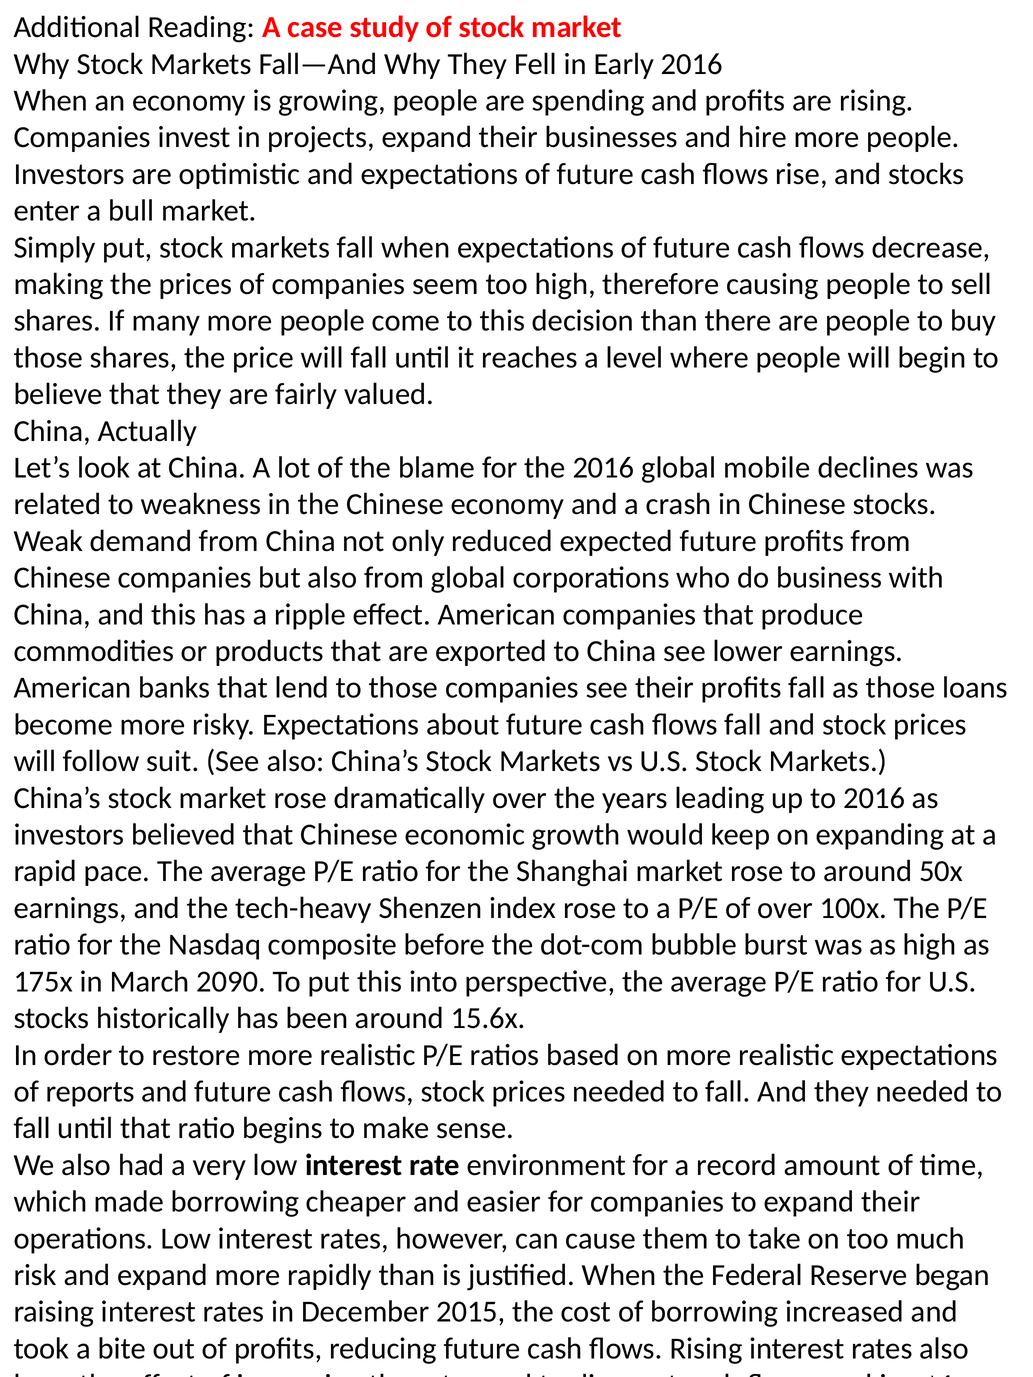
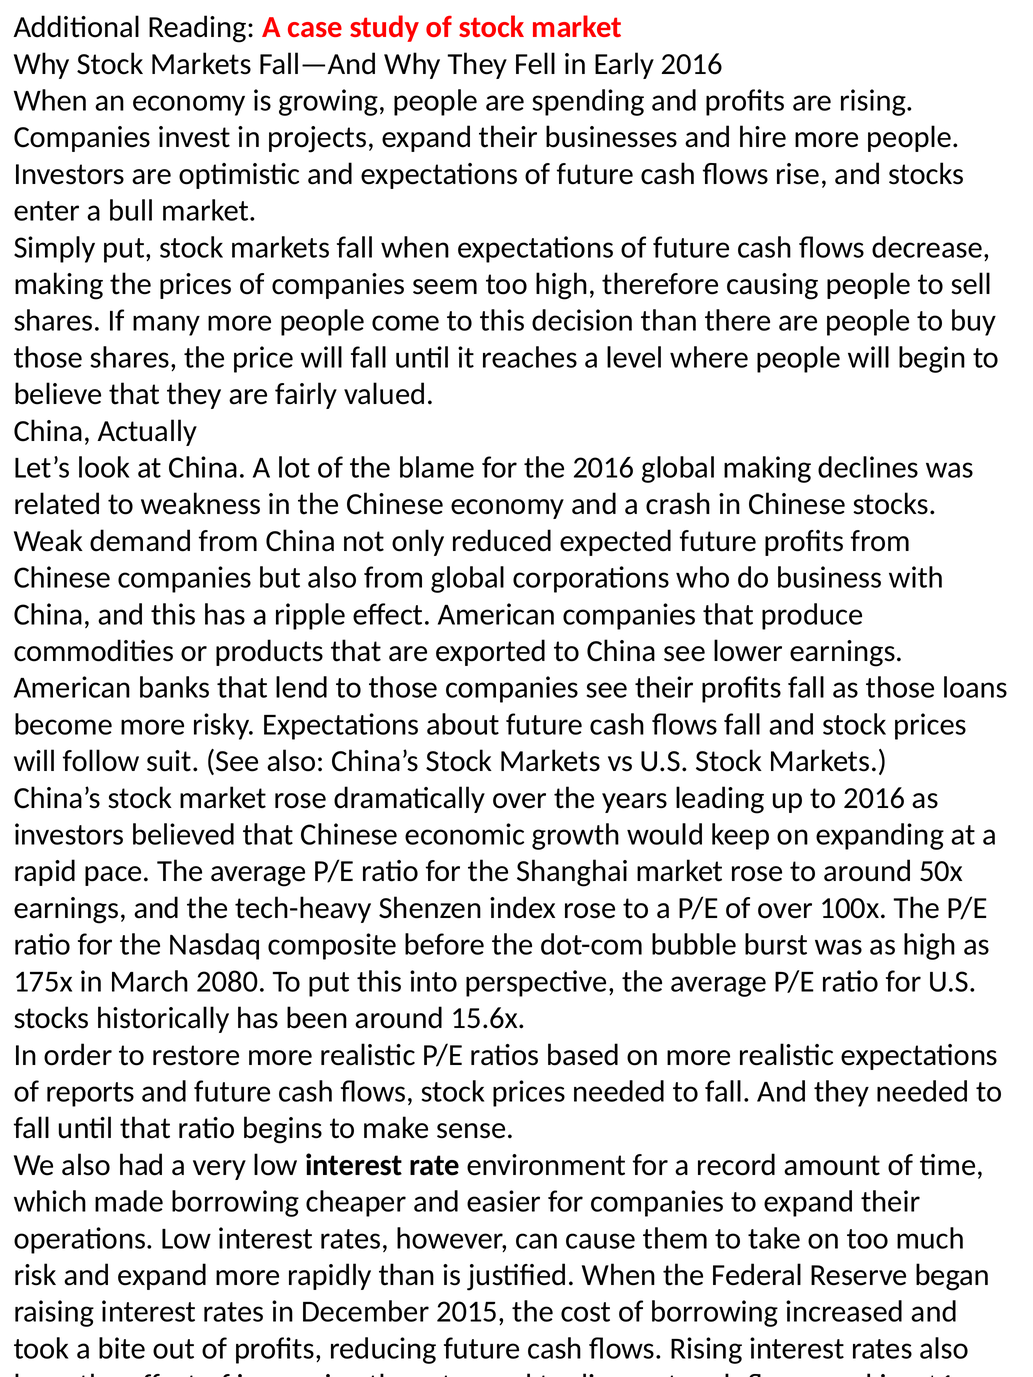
global mobile: mobile -> making (767, 468)
2090: 2090 -> 2080 (231, 982)
